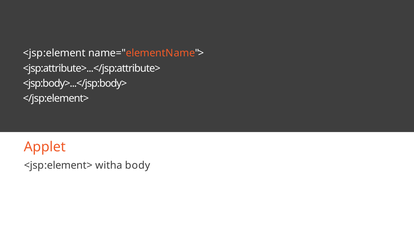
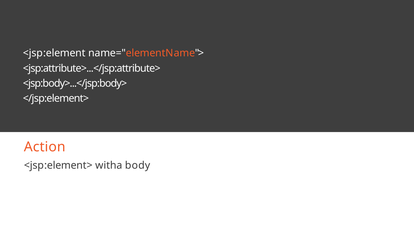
Applet: Applet -> Action (45, 147)
